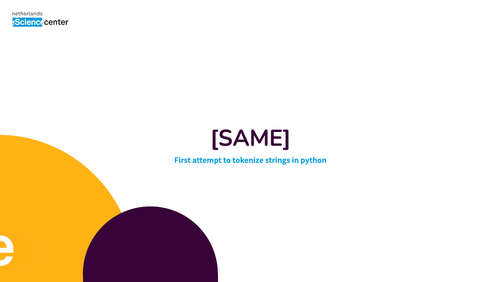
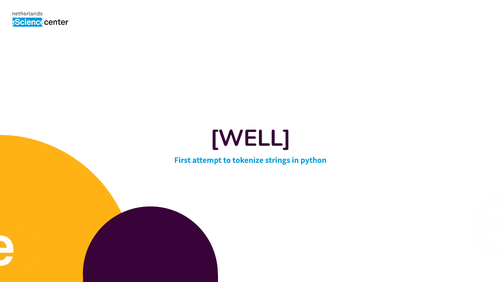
SAME: SAME -> WELL (251, 138)
